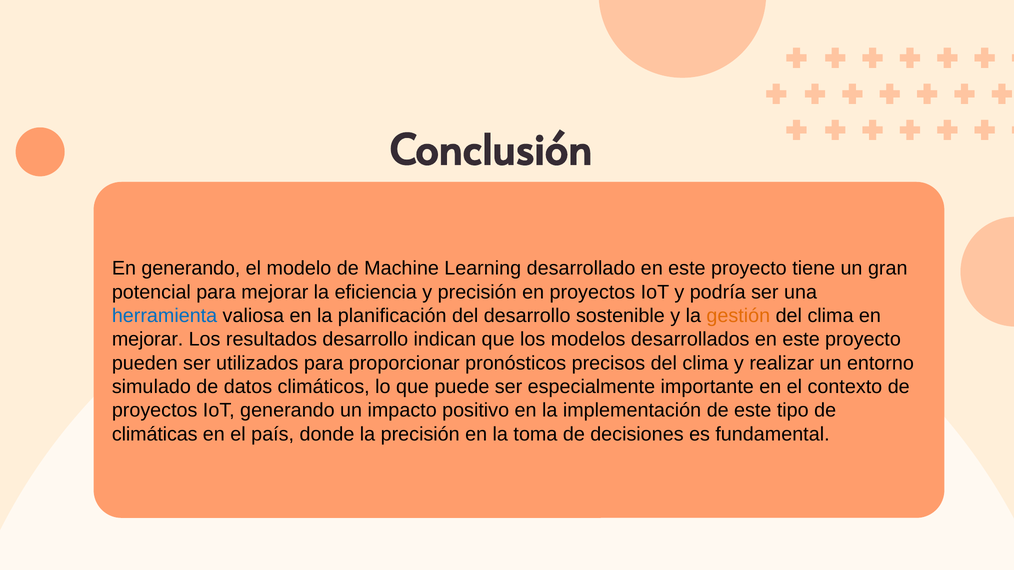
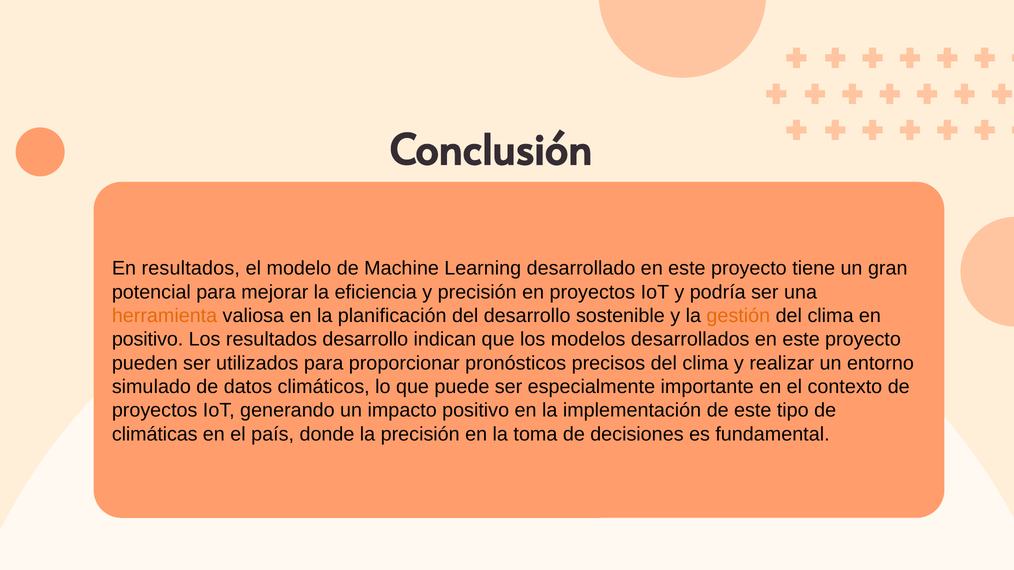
En generando: generando -> resultados (191, 269)
herramienta colour: blue -> orange (165, 316)
mejorar: mejorar -> positivo (148, 340)
